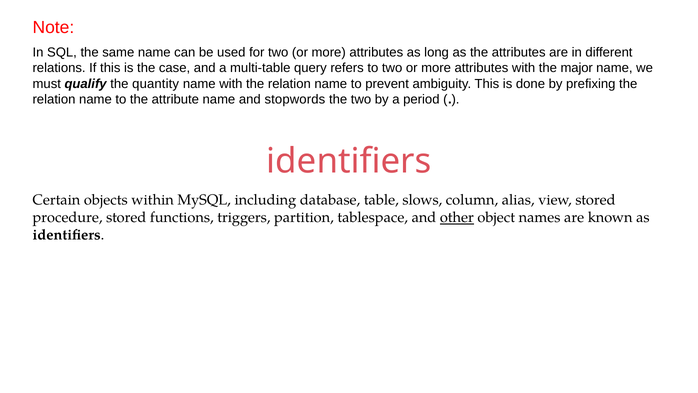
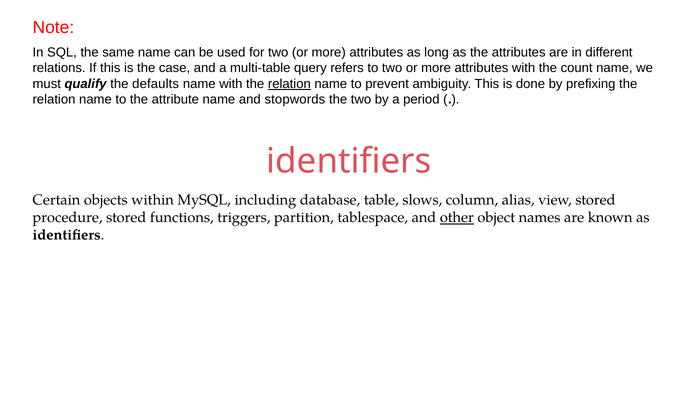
major: major -> count (577, 68)
quantity: quantity -> defaults (156, 84)
relation underline: none -> present (289, 84)
